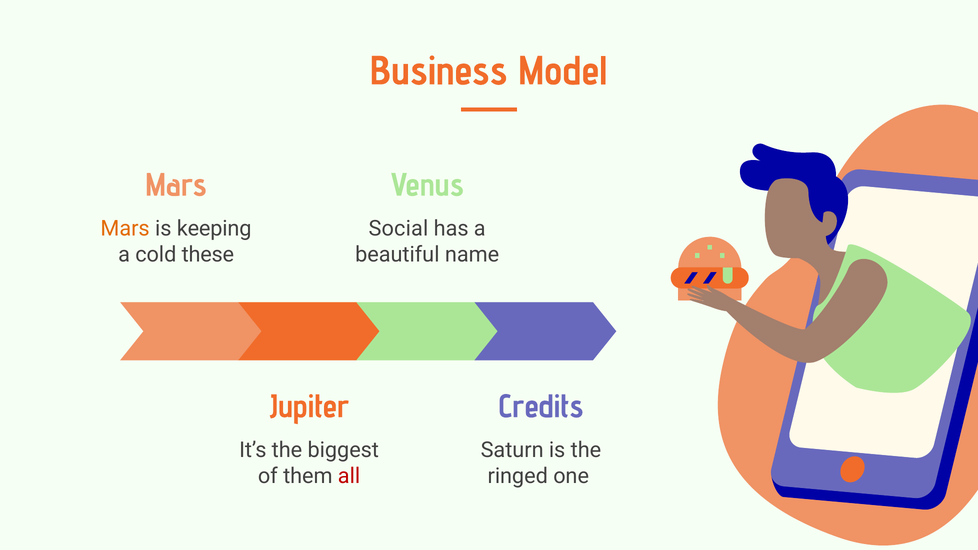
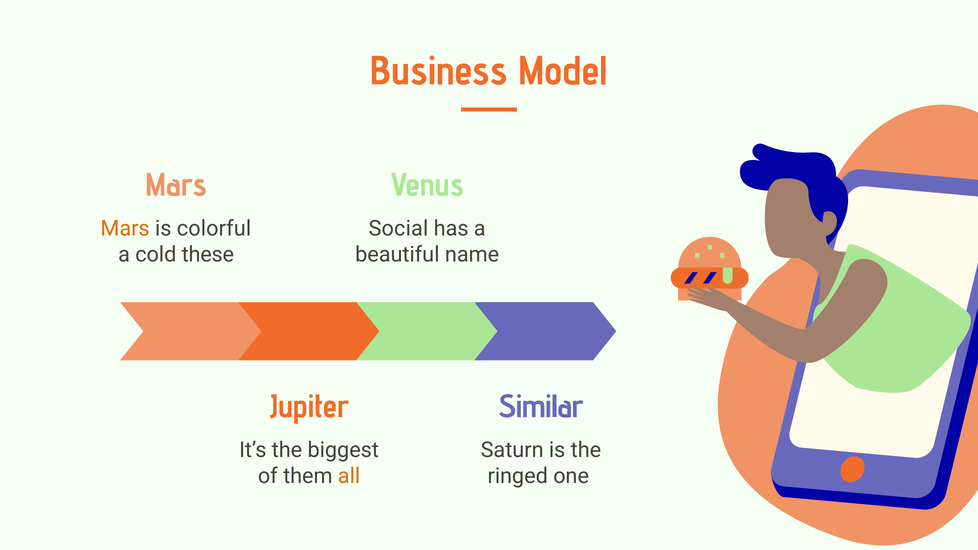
keeping: keeping -> colorful (214, 229)
Credits: Credits -> Similar (541, 407)
all colour: red -> orange (349, 476)
